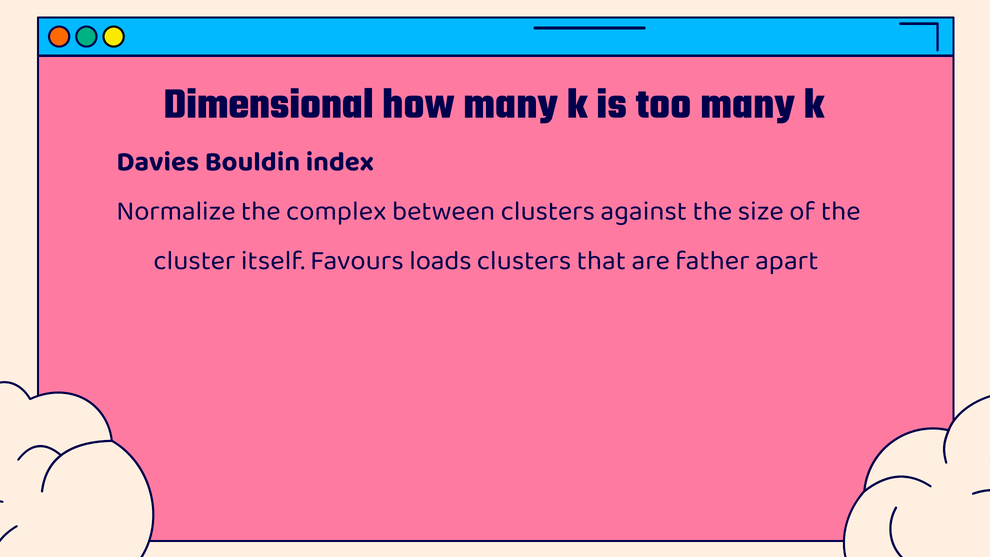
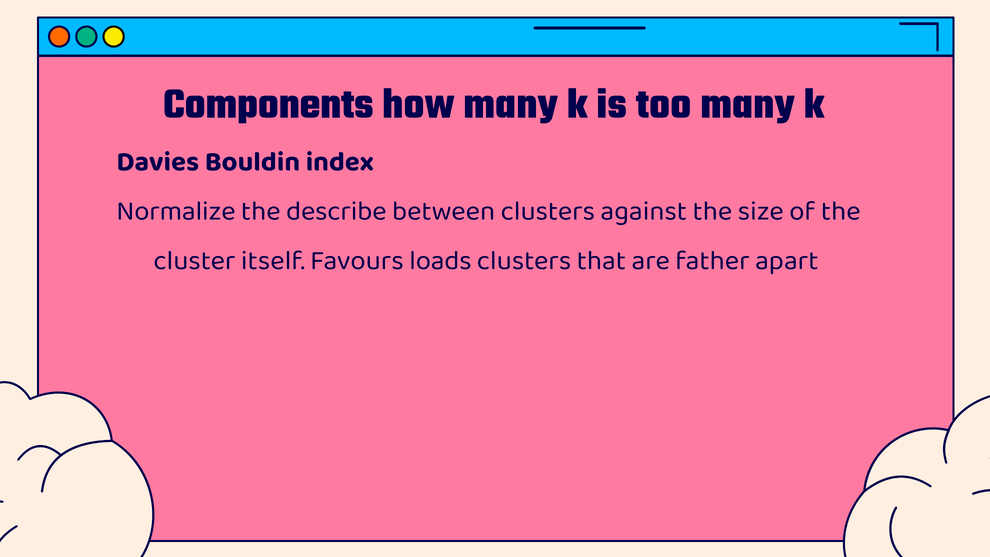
Dimensional: Dimensional -> Components (268, 103)
complex: complex -> describe (336, 211)
